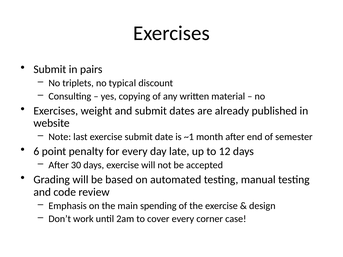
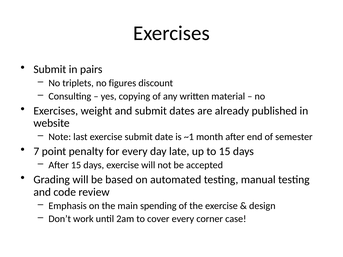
typical: typical -> figures (122, 83)
6: 6 -> 7 (36, 152)
to 12: 12 -> 15 (225, 152)
After 30: 30 -> 15 (76, 165)
